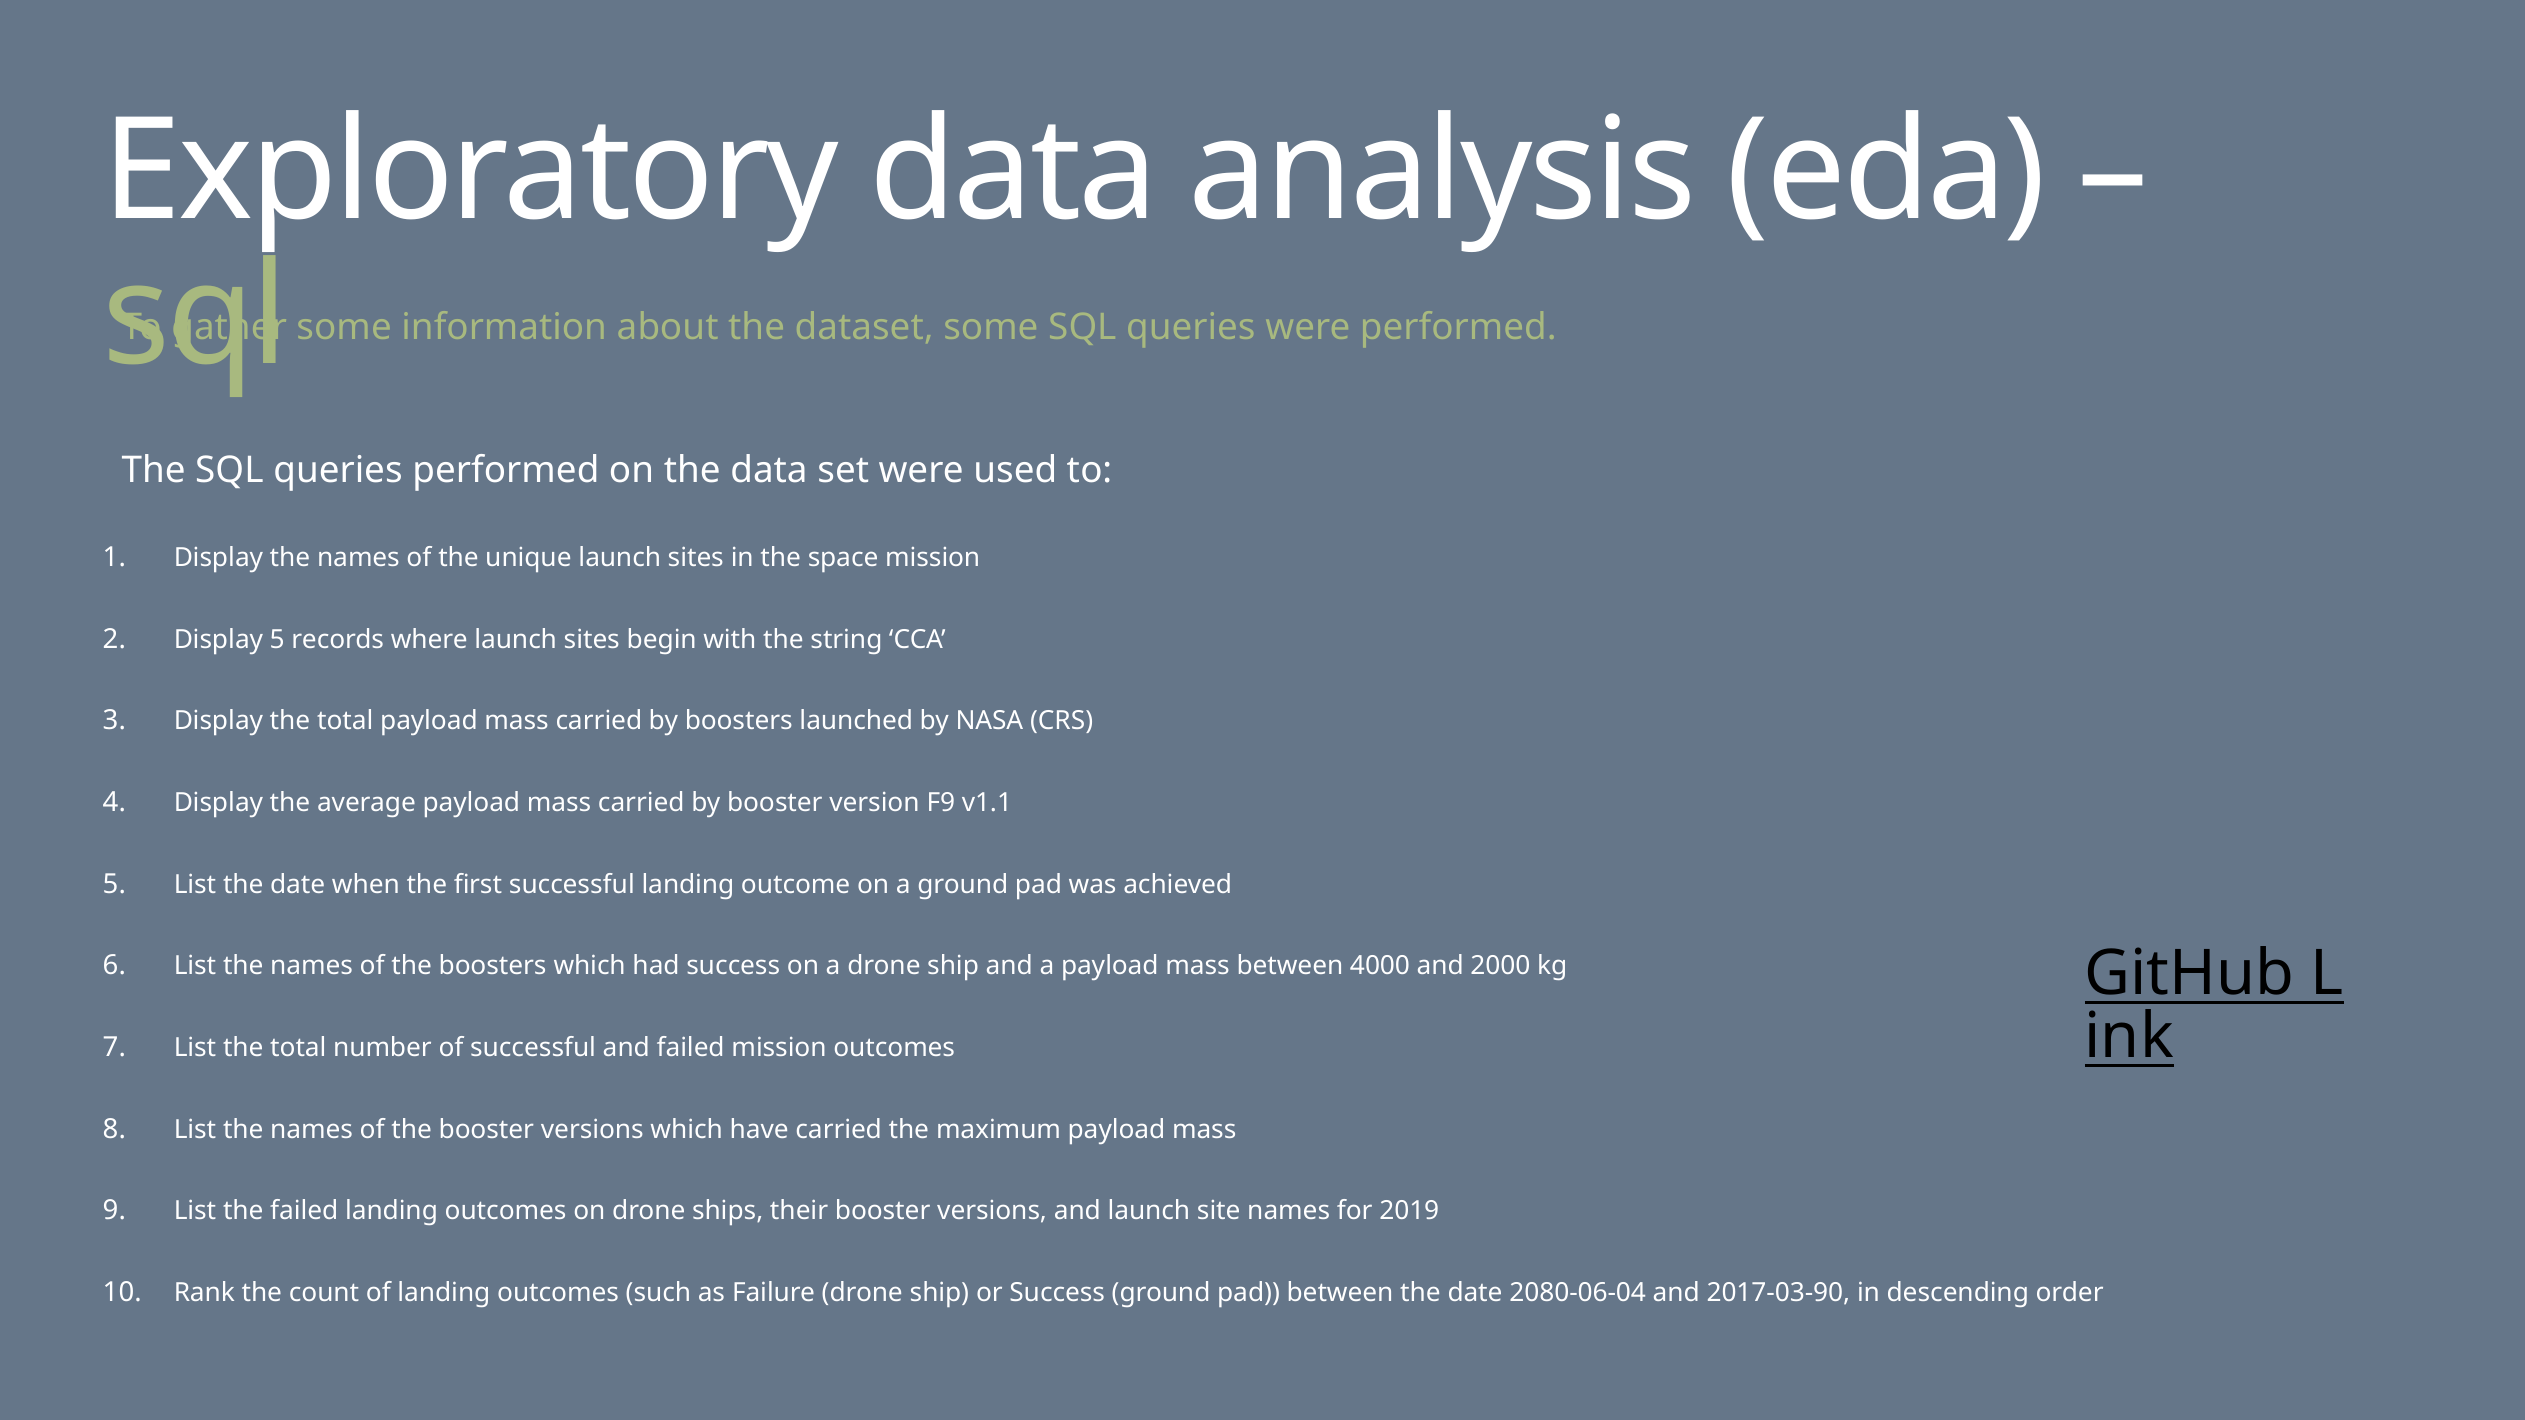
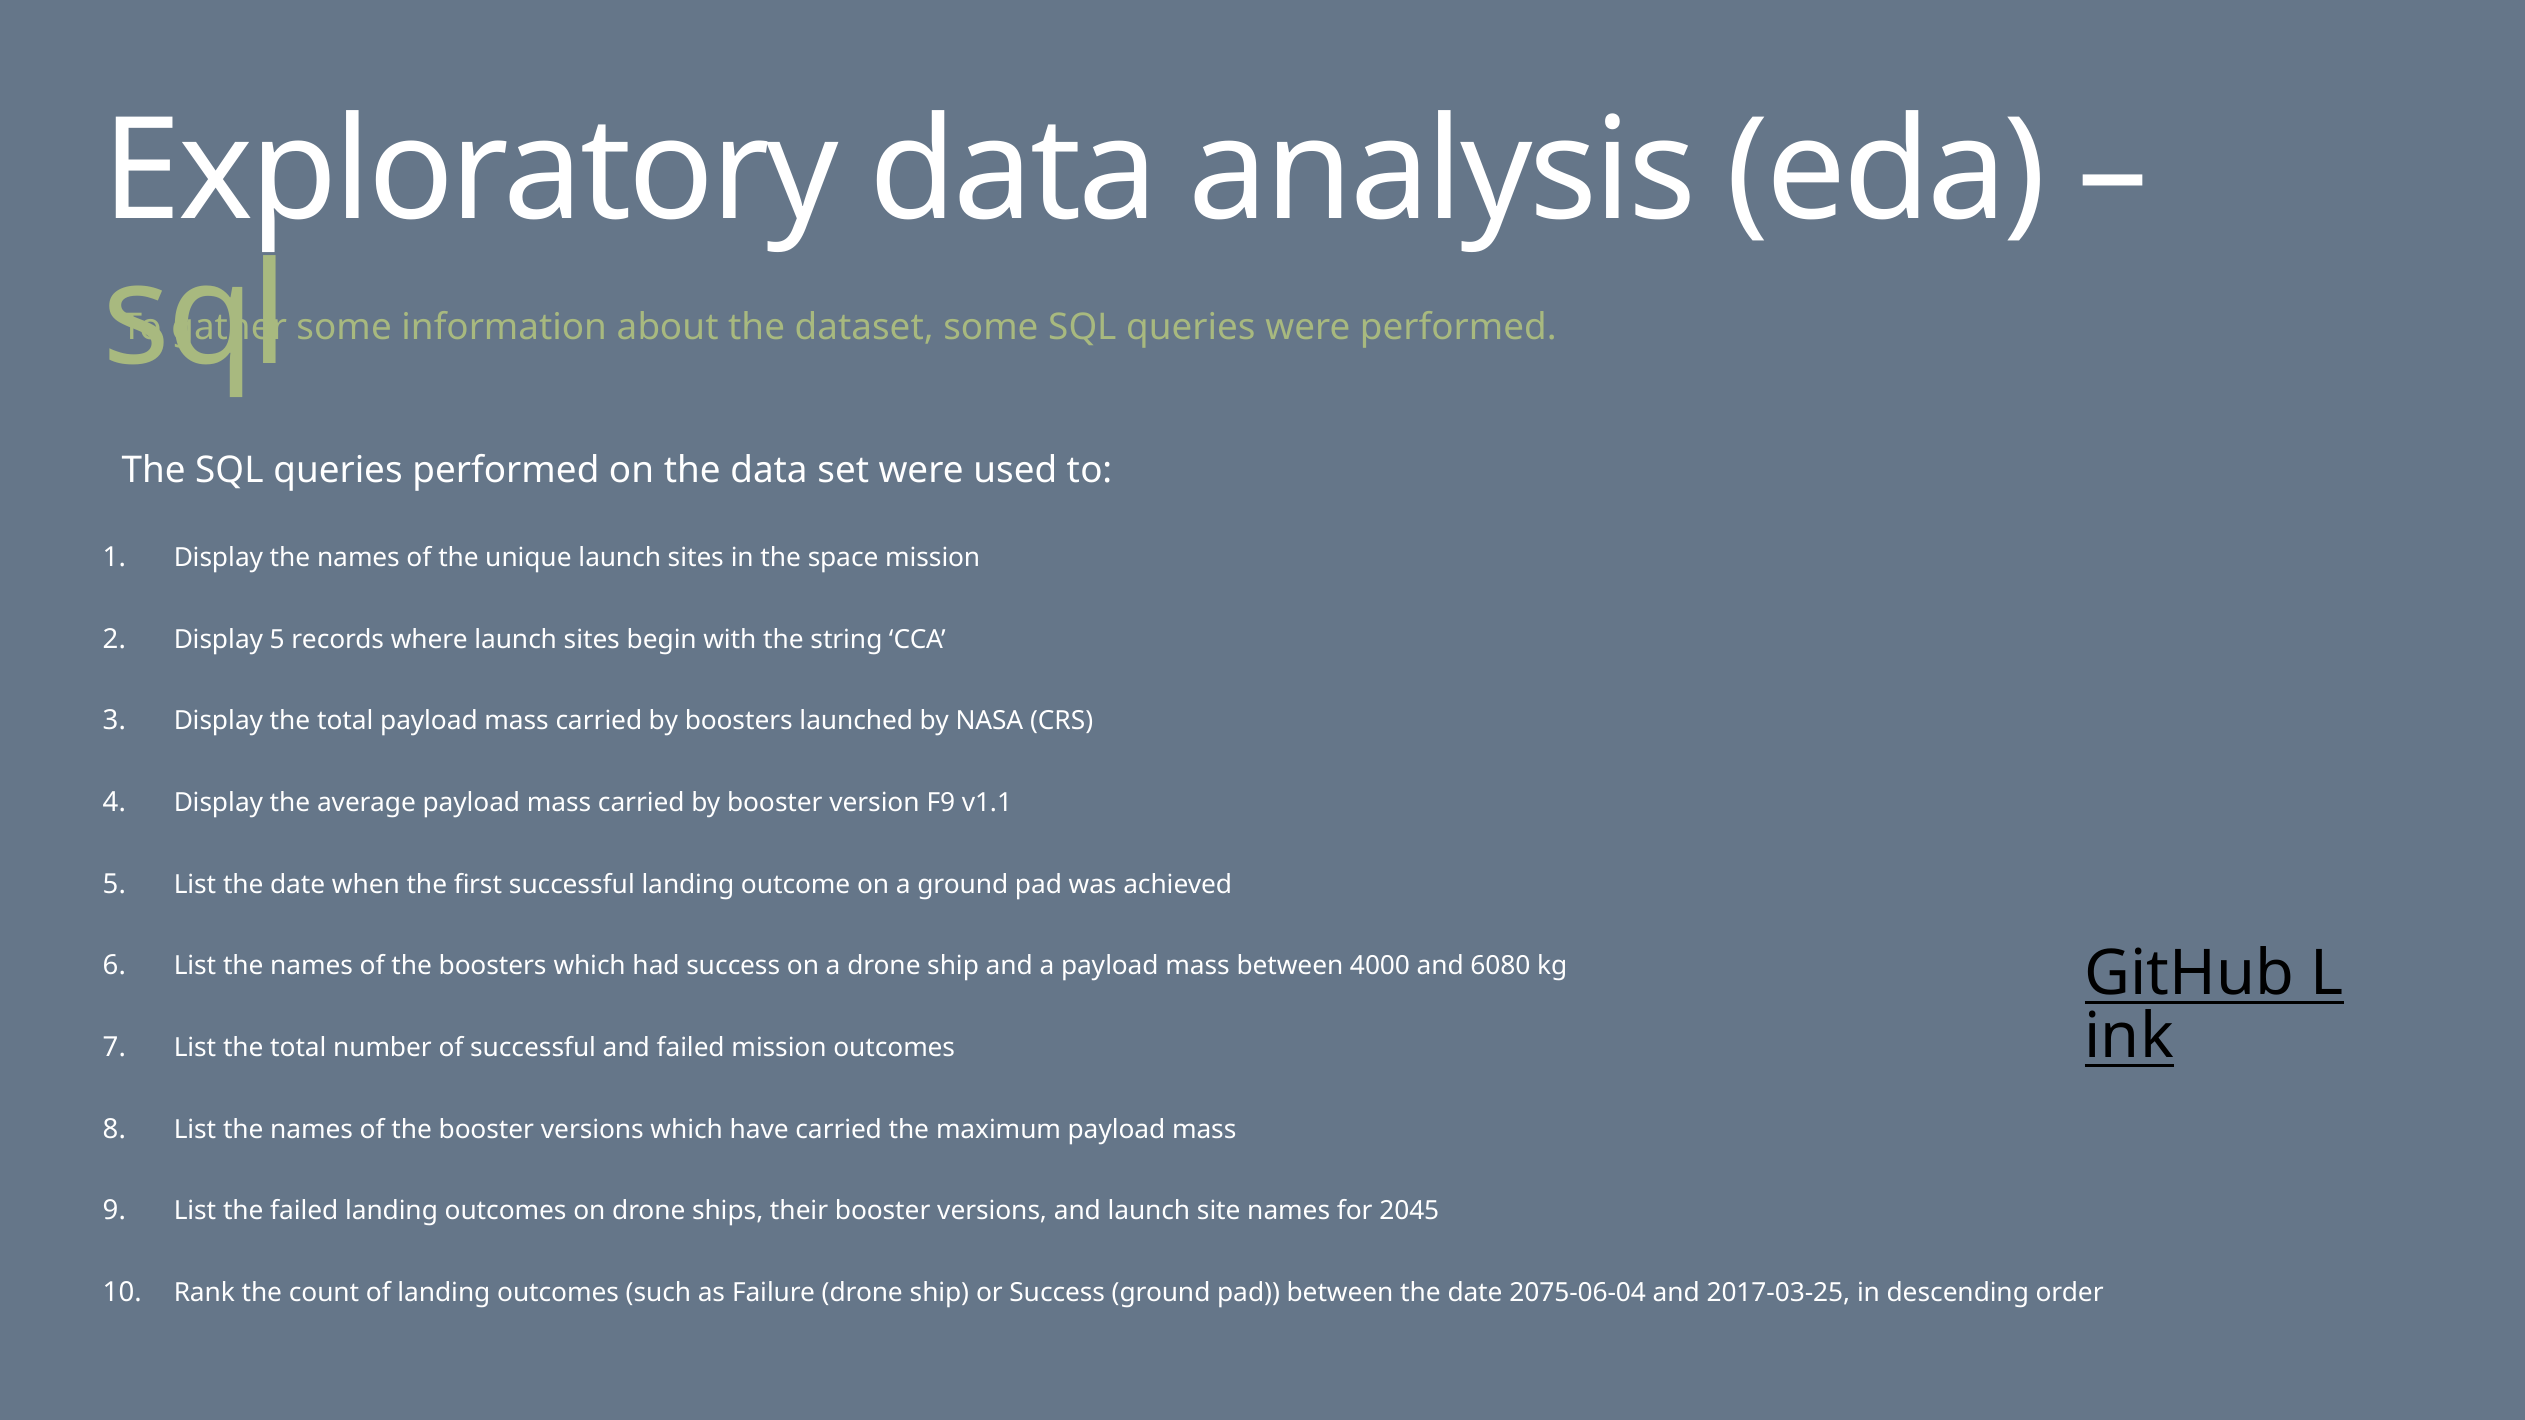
2000: 2000 -> 6080 (1500, 966)
2019: 2019 -> 2045 (1409, 1211)
2080-06-04: 2080-06-04 -> 2075-06-04 (1578, 1293)
2017-03-90: 2017-03-90 -> 2017-03-25 (1778, 1293)
